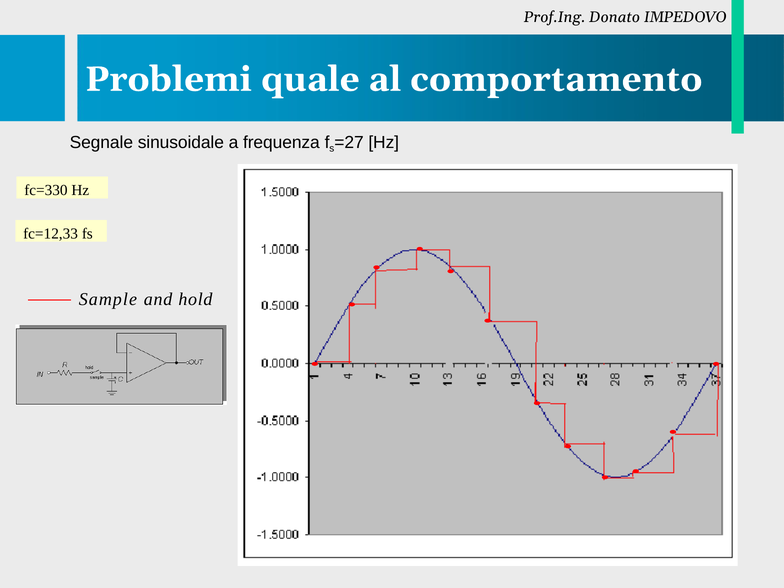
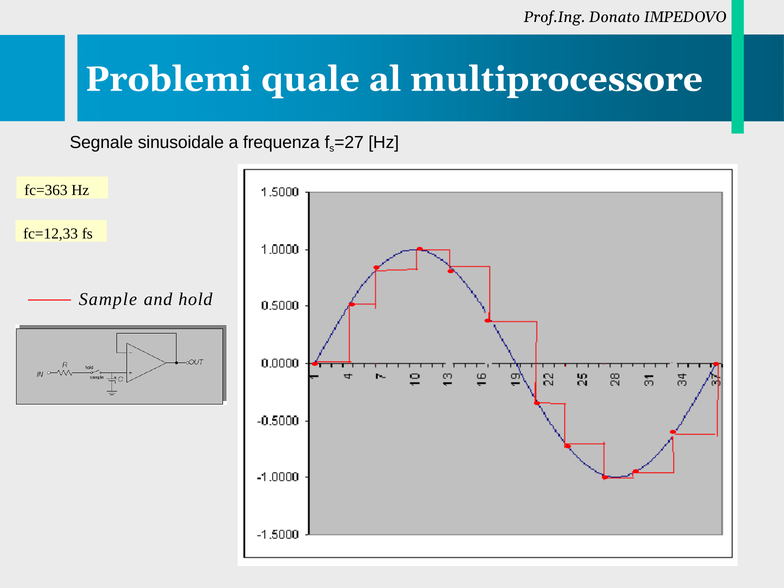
comportamento: comportamento -> multiprocessore (557, 79)
fc=330: fc=330 -> fc=363 (46, 190)
